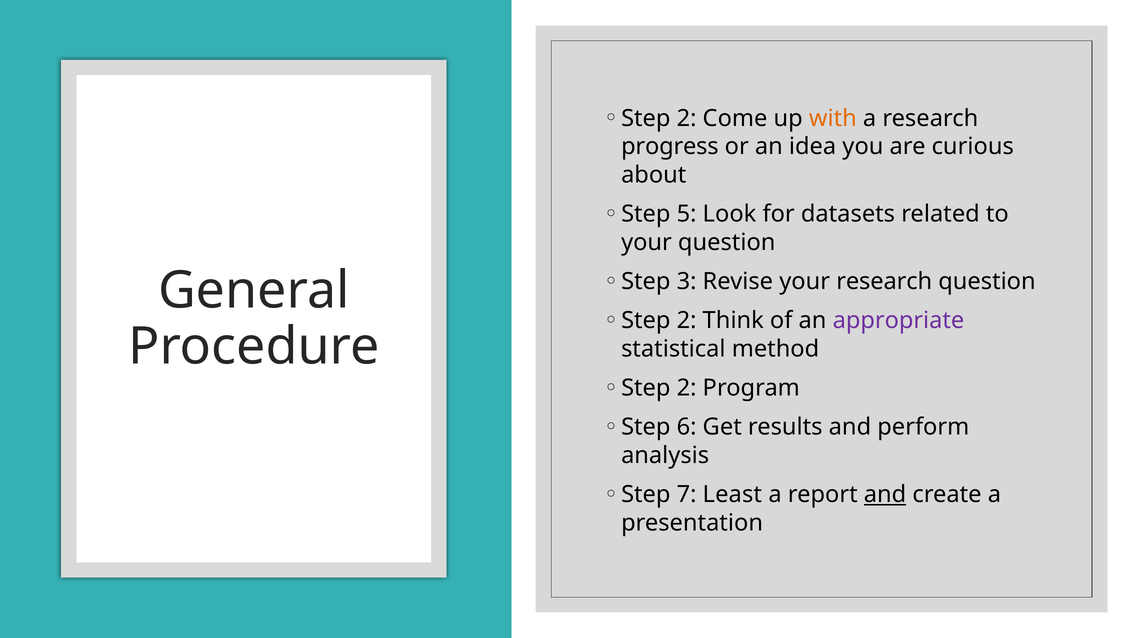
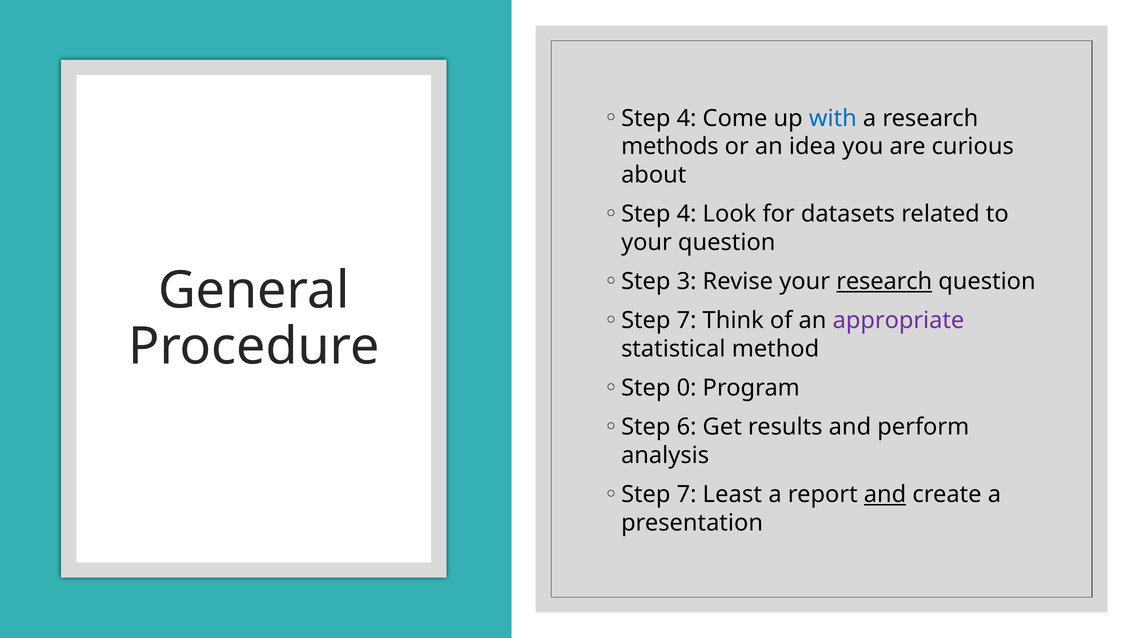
2: 2 -> 4 (687, 118)
with colour: orange -> blue (833, 118)
progress: progress -> methods (670, 147)
5: 5 -> 4 (687, 214)
research underline: none -> present (884, 282)
2: 2 -> 7 (687, 321)
2: 2 -> 0 (687, 388)
